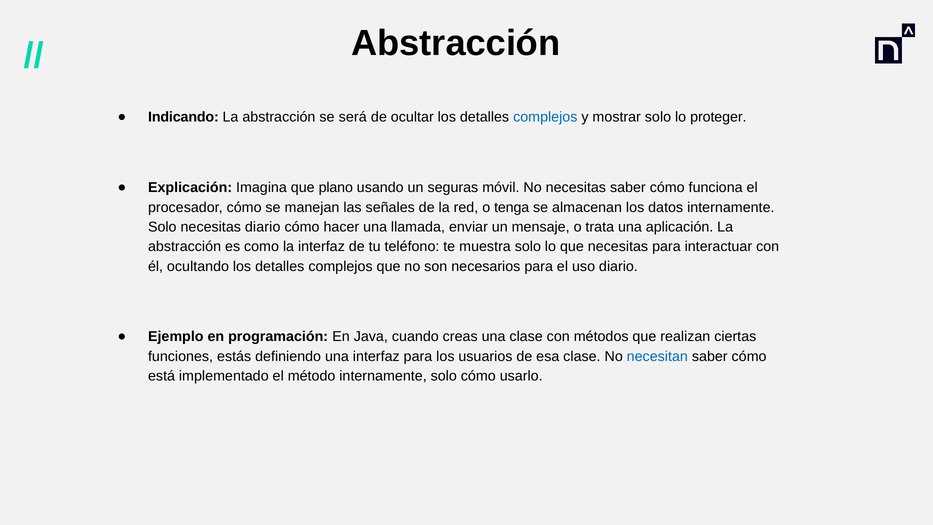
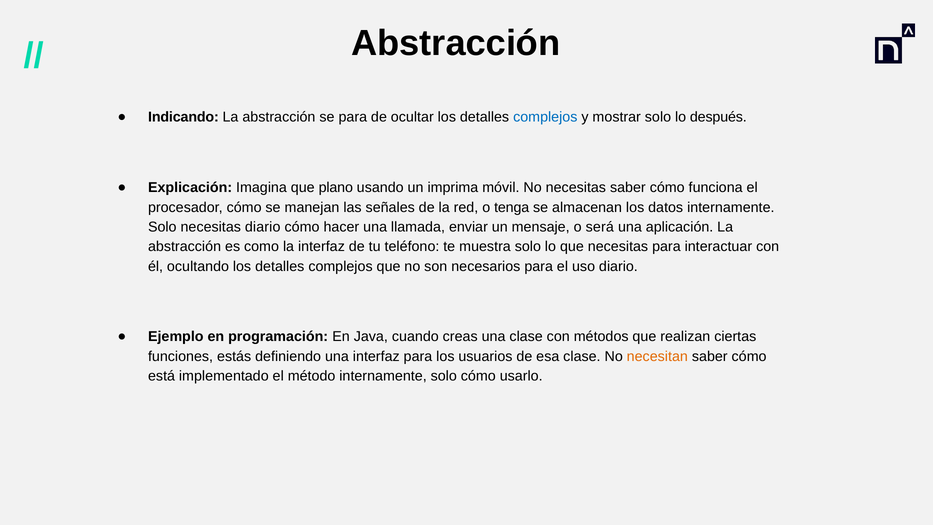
se será: será -> para (353, 117)
proteger: proteger -> después (718, 117)
seguras: seguras -> imprima (453, 188)
trata: trata -> será (600, 227)
necesitan colour: blue -> orange (657, 356)
